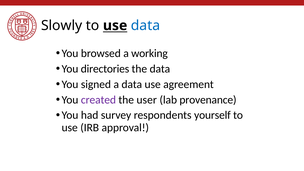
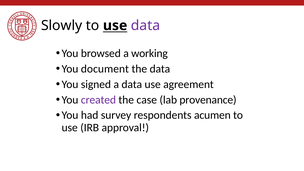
data colour: blue -> purple (146, 26)
directories: directories -> document (105, 69)
user: user -> case (147, 100)
yourself: yourself -> acumen (212, 115)
